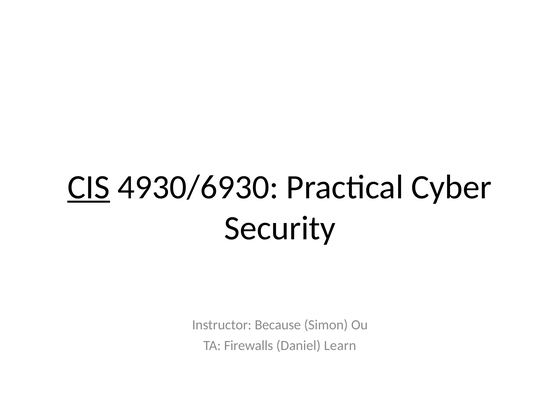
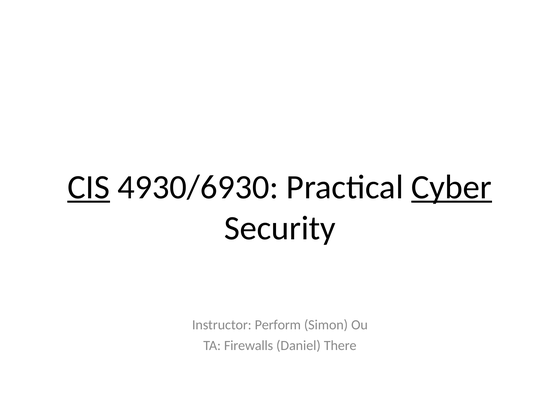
Cyber underline: none -> present (452, 187)
Because: Because -> Perform (278, 325)
Learn: Learn -> There (340, 345)
